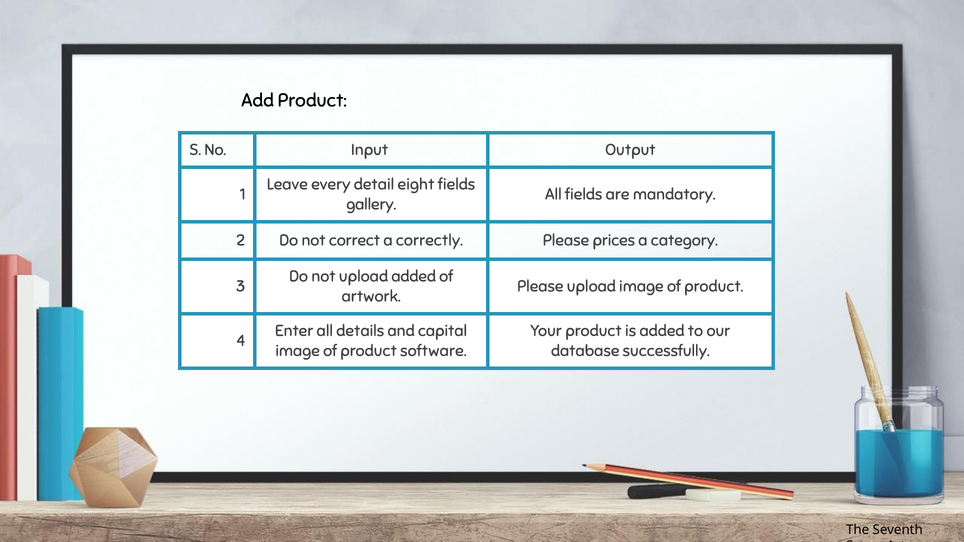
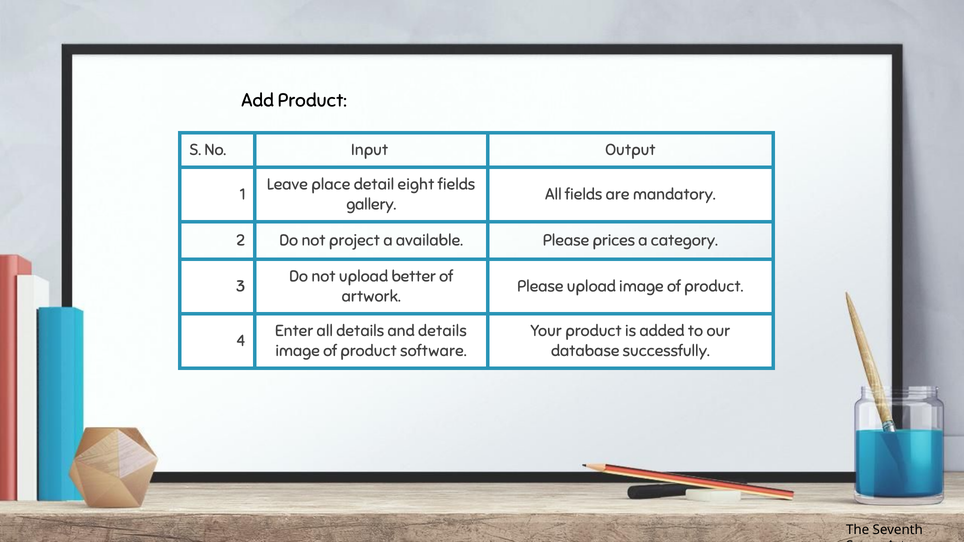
every: every -> place (331, 185)
correct: correct -> project (355, 241)
correctly: correctly -> available (429, 241)
upload added: added -> better (414, 277)
and capital: capital -> details (442, 331)
